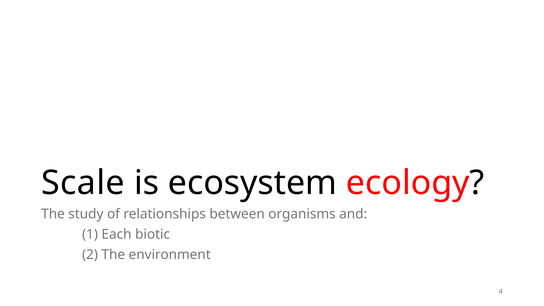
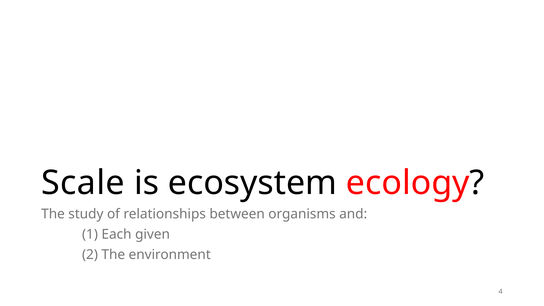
biotic: biotic -> given (153, 234)
